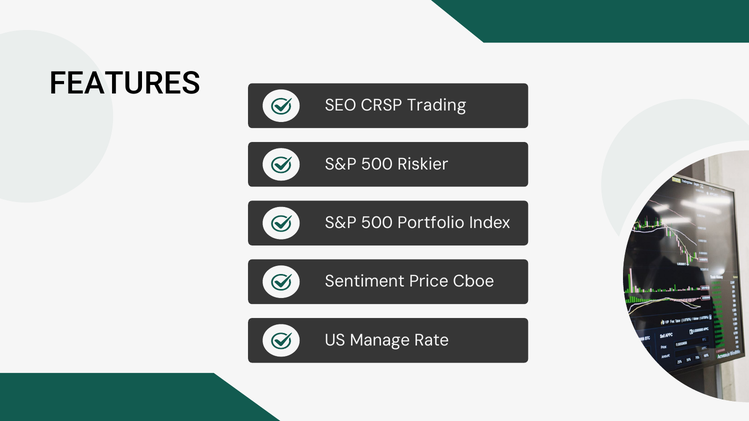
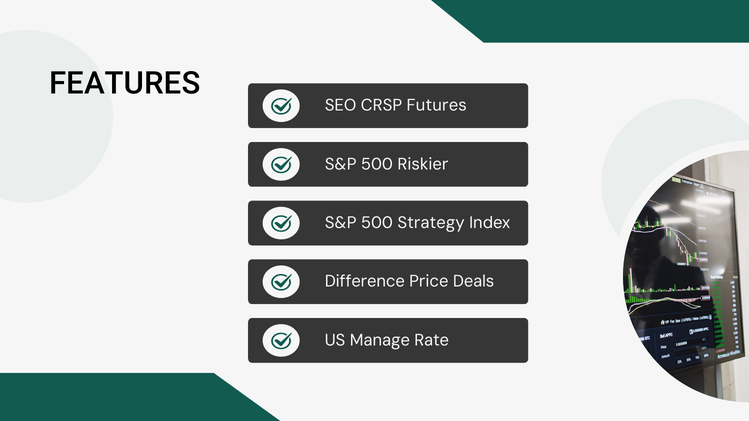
Trading: Trading -> Futures (437, 106)
Portfolio: Portfolio -> Strategy (431, 223)
Sentiment: Sentiment -> Difference (365, 282)
Cboe: Cboe -> Deals (474, 282)
